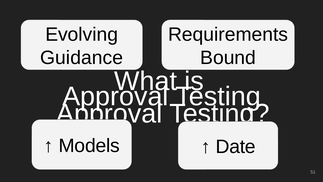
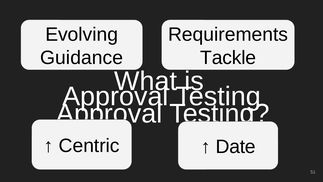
Bound: Bound -> Tackle (228, 58)
Models: Models -> Centric (89, 146)
